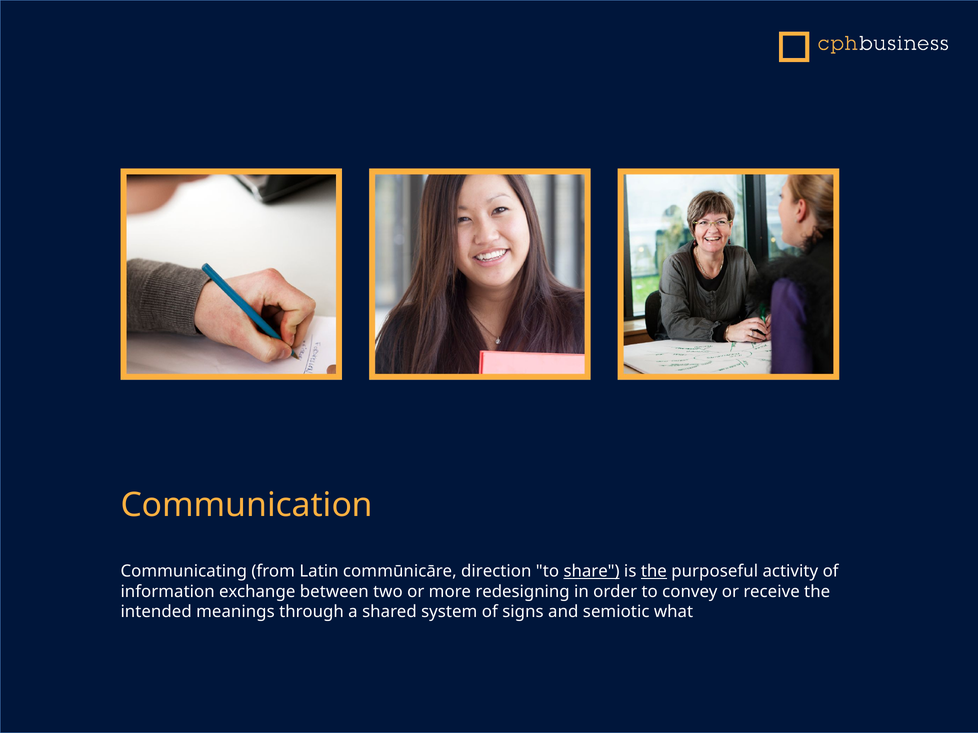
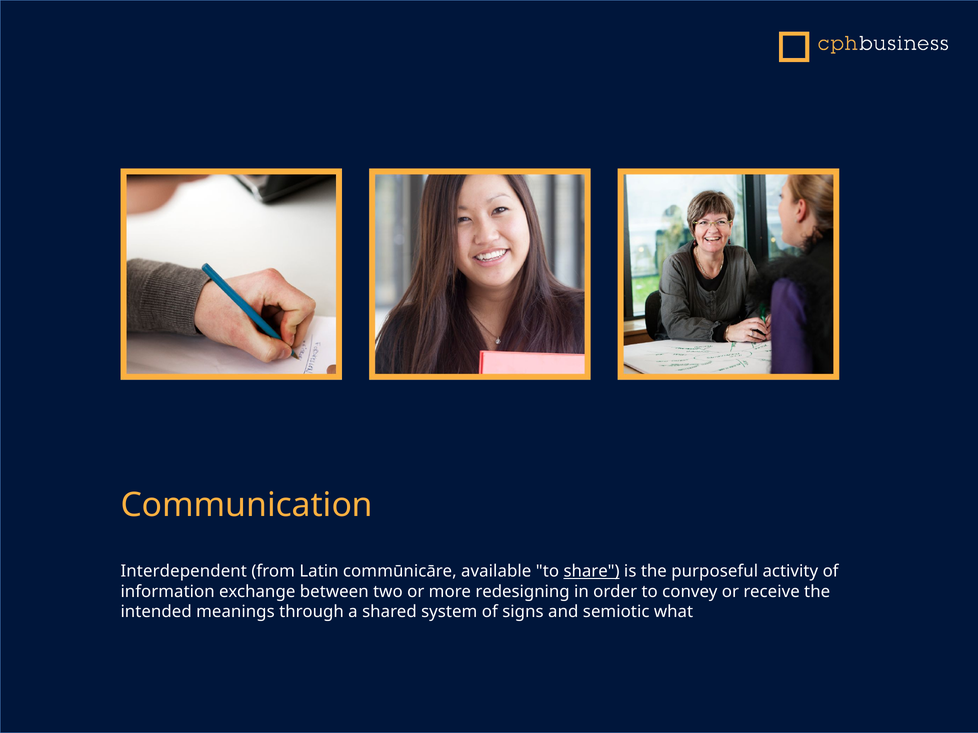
Communicating: Communicating -> Interdependent (184, 572)
direction: direction -> available (496, 572)
the underline: present -> none (654, 572)
